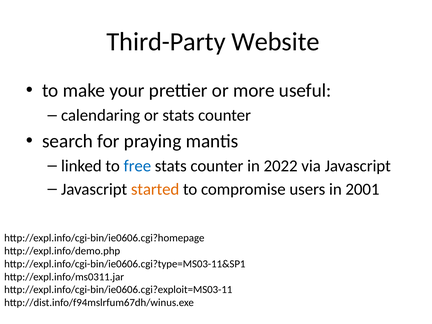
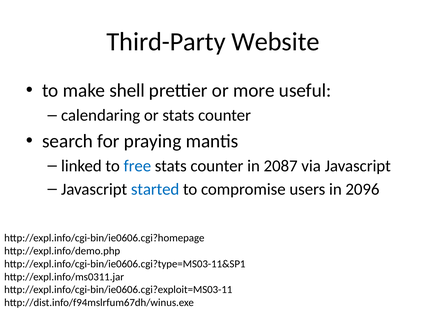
your: your -> shell (127, 91)
2022: 2022 -> 2087 (281, 166)
started colour: orange -> blue (155, 189)
2001: 2001 -> 2096 (362, 189)
